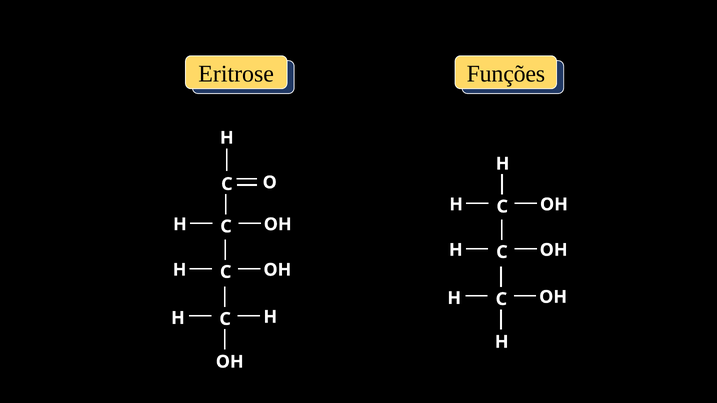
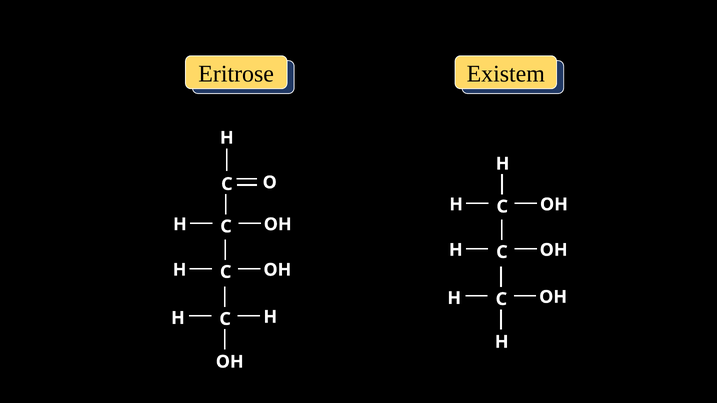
Funções: Funções -> Existem (506, 74)
